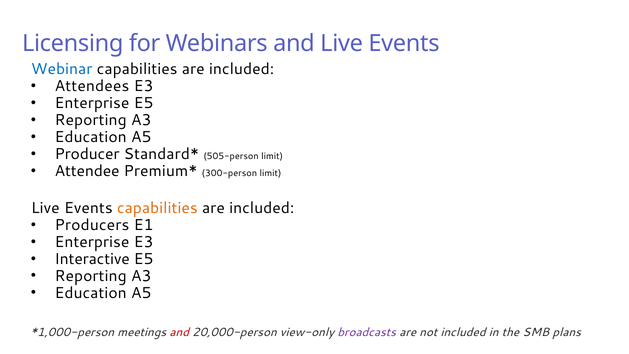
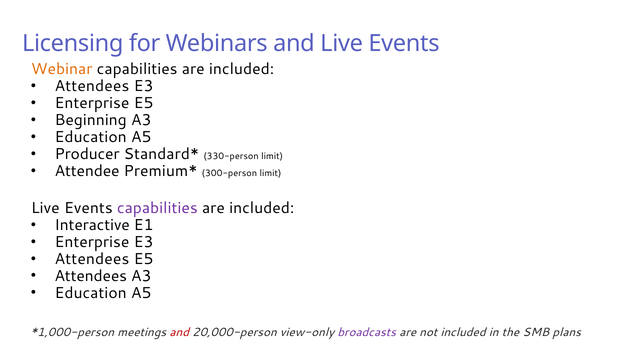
Webinar colour: blue -> orange (62, 69)
Reporting: Reporting -> Beginning (91, 120)
505-person: 505-person -> 330-person (231, 156)
capabilities colour: orange -> purple (157, 208)
Producers: Producers -> Interactive (92, 225)
Interactive: Interactive -> Attendees (92, 259)
Reporting: Reporting -> Attendees (91, 276)
